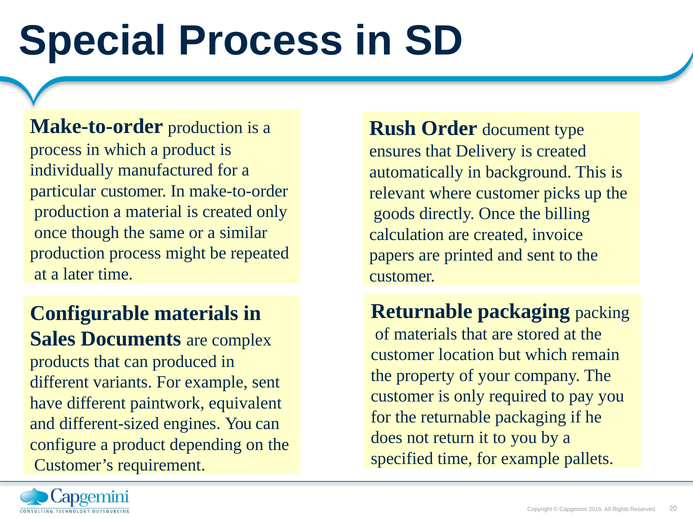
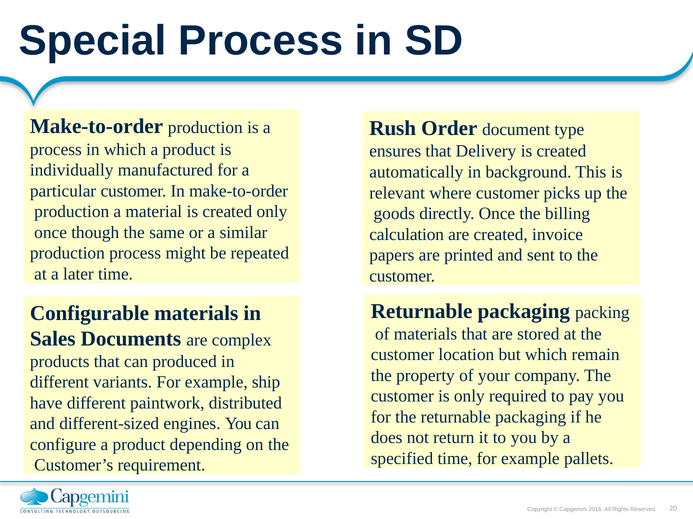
example sent: sent -> ship (266, 383)
equivalent: equivalent -> distributed (245, 403)
